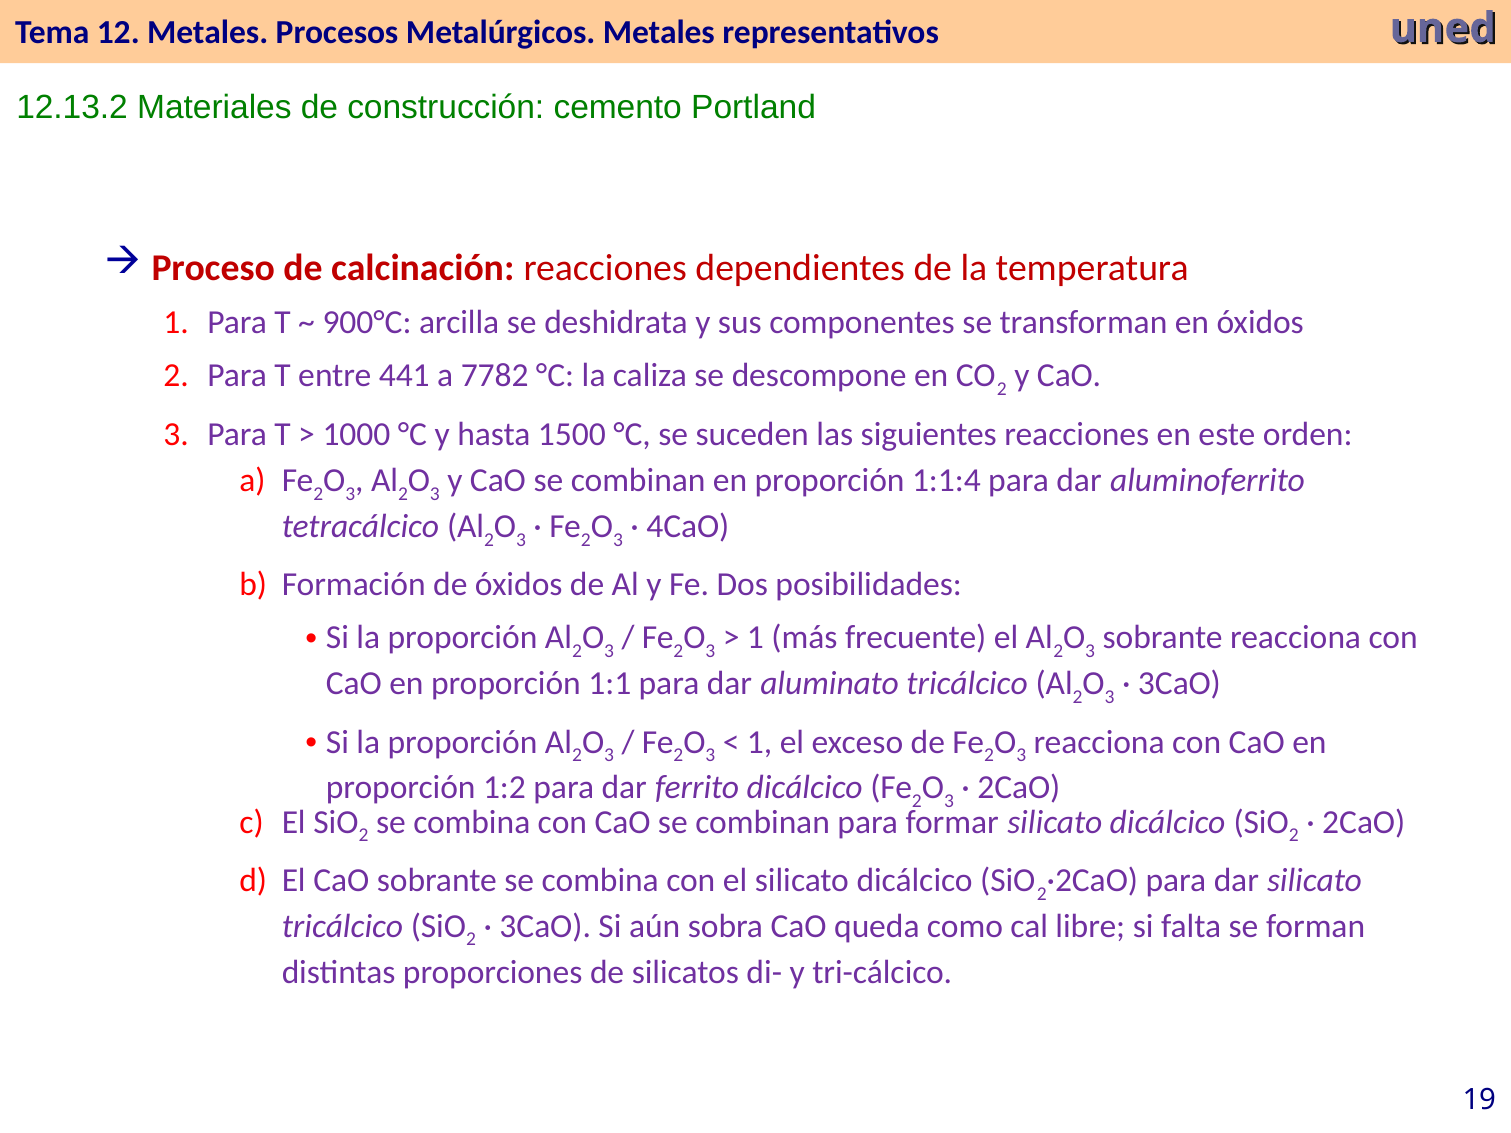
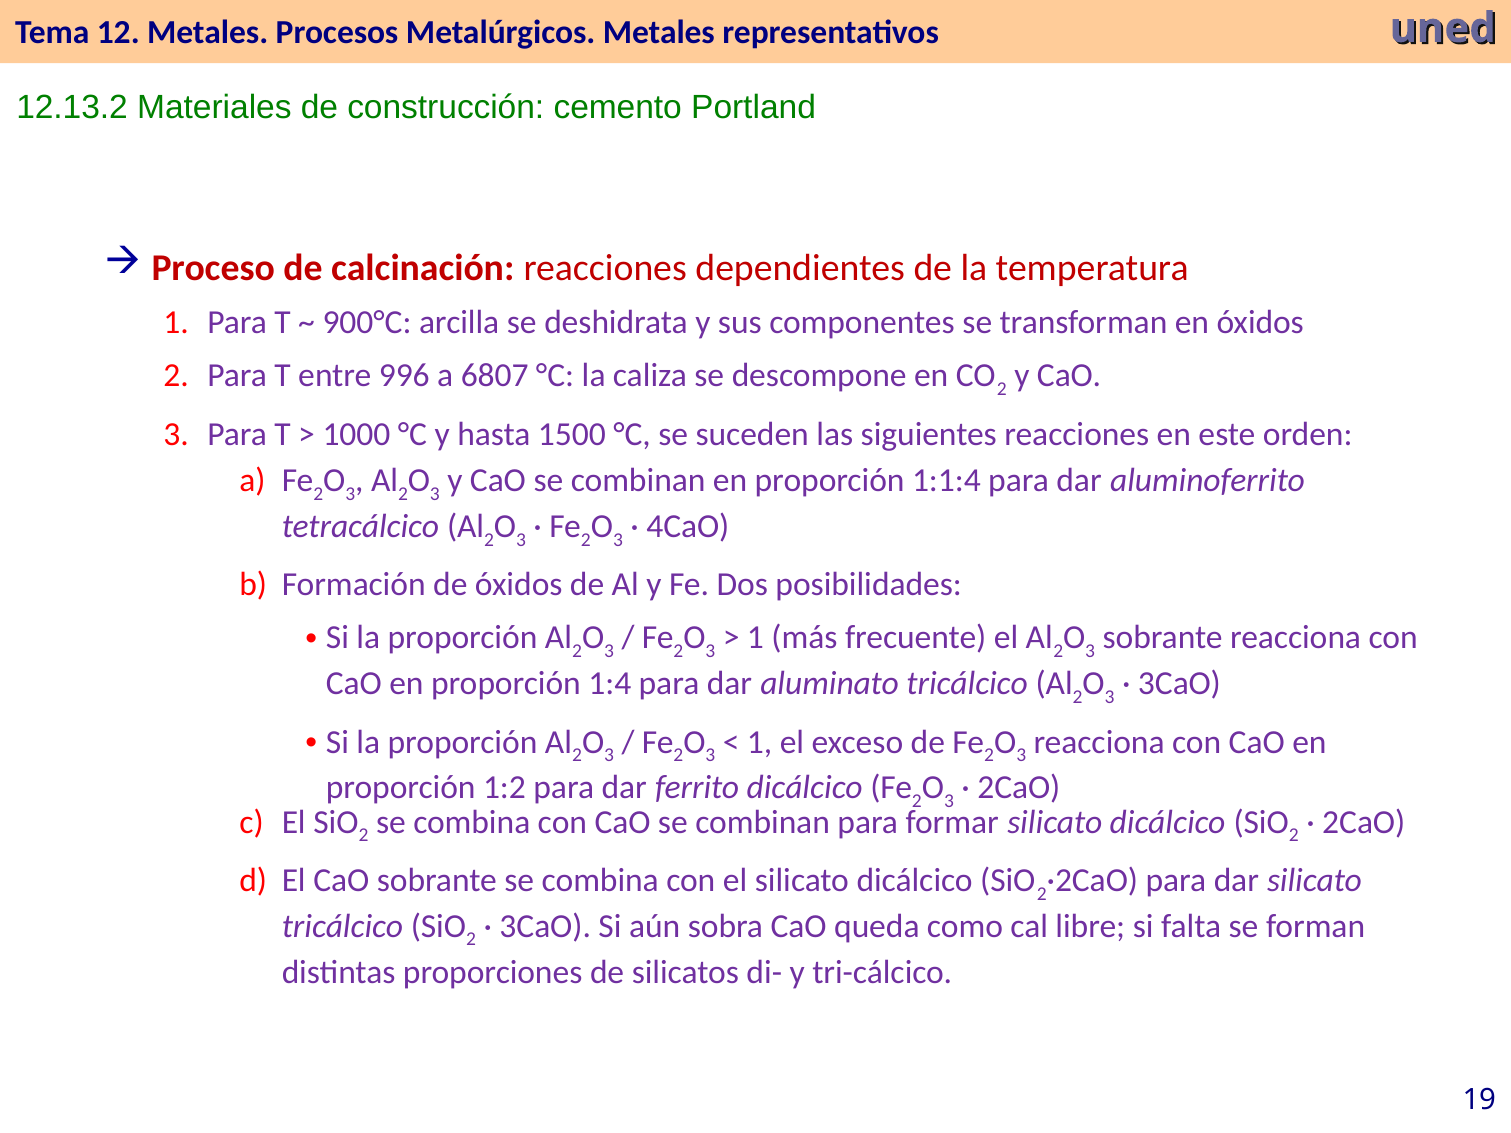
441: 441 -> 996 (404, 376)
7782: 7782 -> 6807 (495, 376)
1:1: 1:1 -> 1:4 (610, 684)
